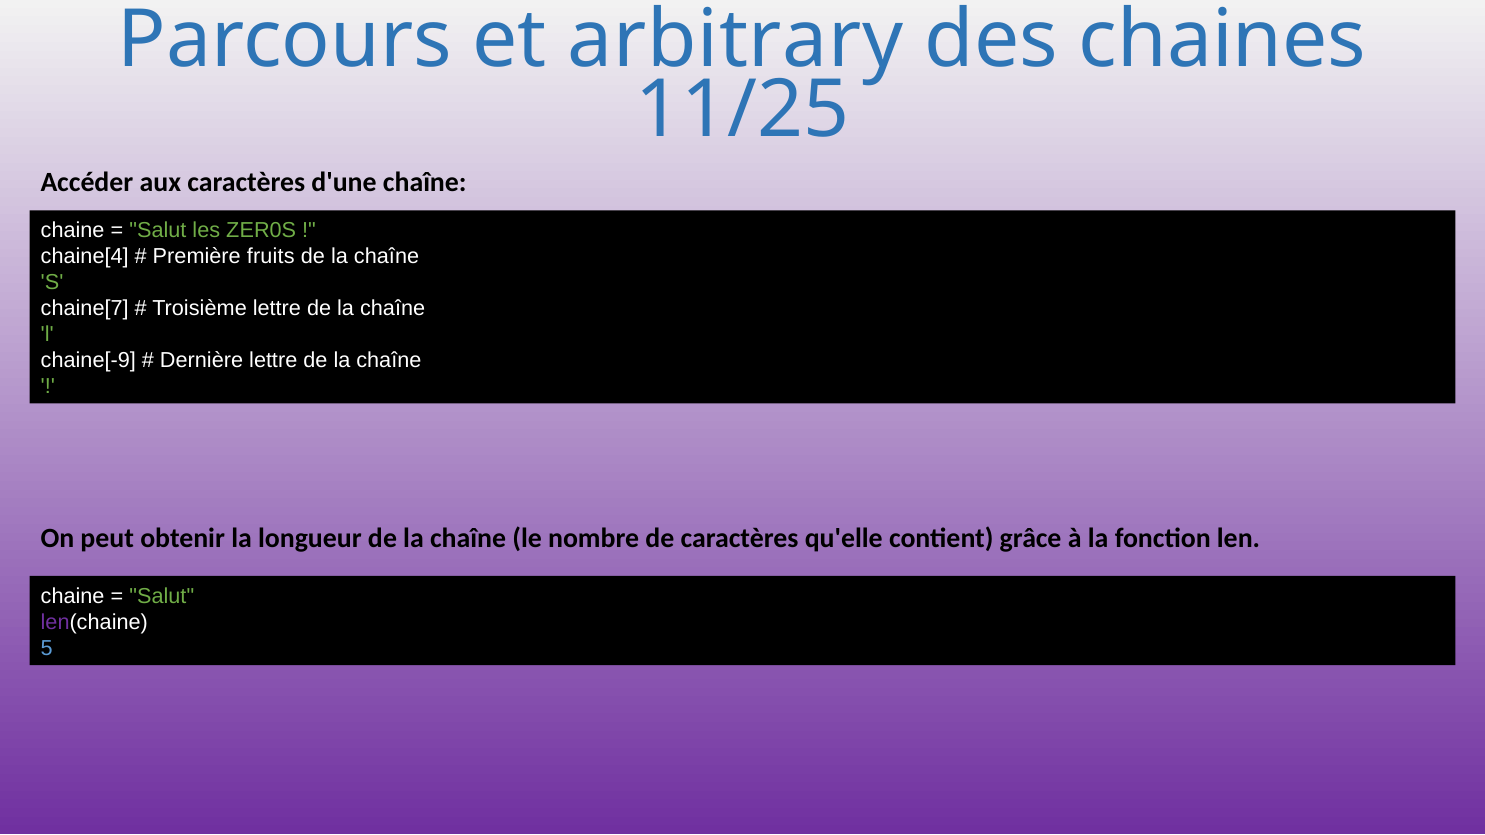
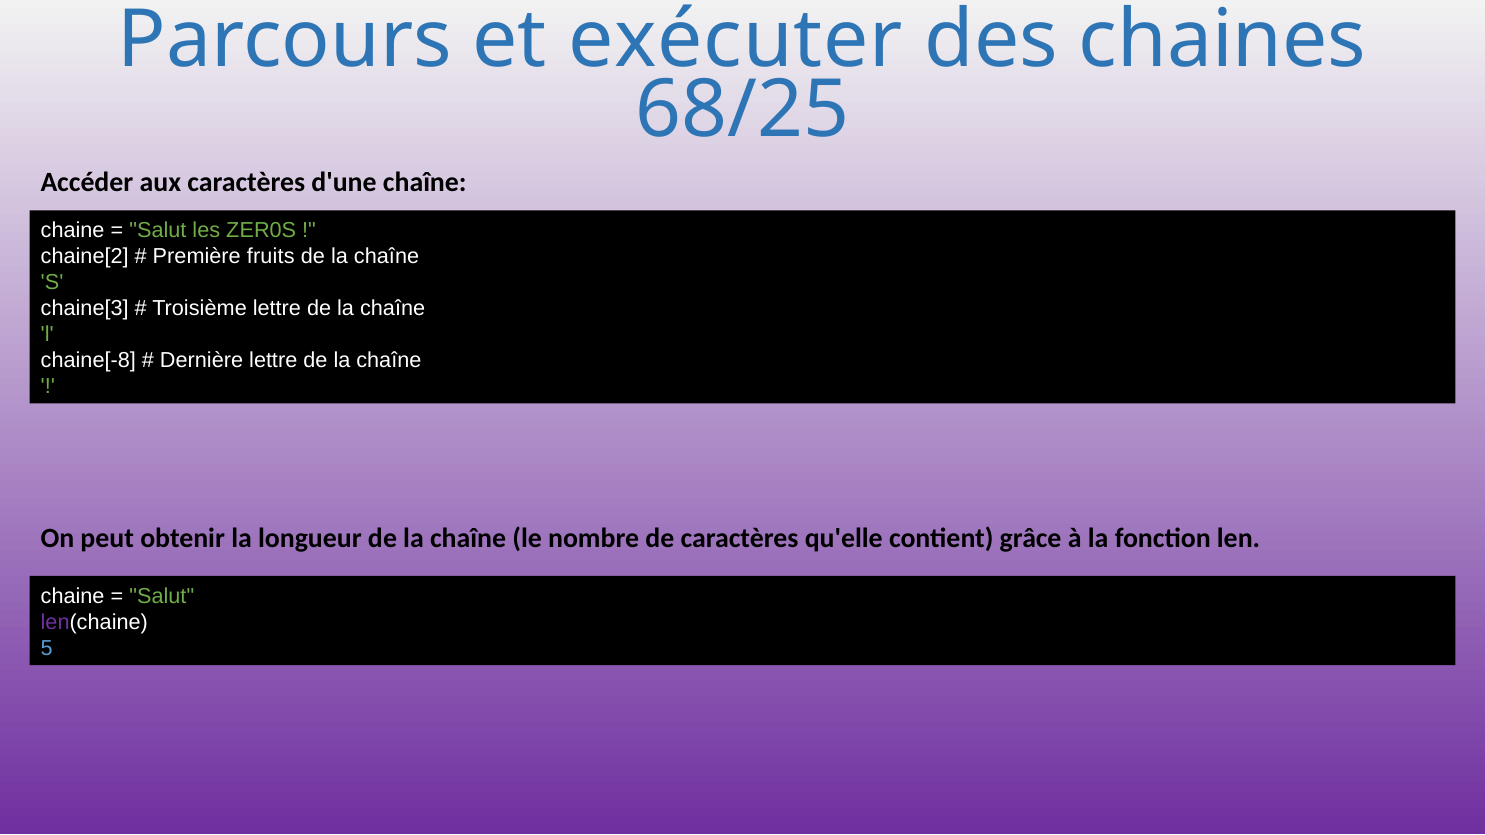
arbitrary: arbitrary -> exécuter (736, 40)
11/25: 11/25 -> 68/25 (743, 110)
chaine[4: chaine[4 -> chaine[2 (85, 257)
chaine[7: chaine[7 -> chaine[3 (85, 309)
chaine[-9: chaine[-9 -> chaine[-8 (88, 361)
